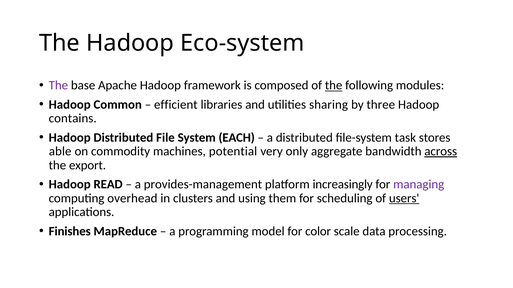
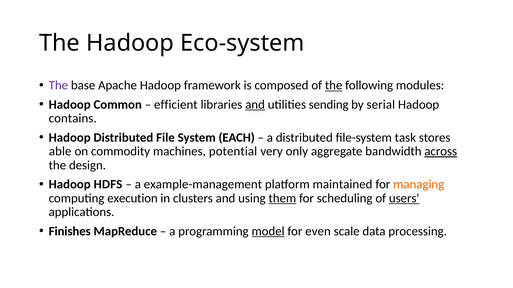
and underline: none -> present (255, 105)
sharing: sharing -> sending (329, 105)
three: three -> serial (381, 105)
export: export -> design (87, 166)
READ: READ -> HDFS (108, 185)
provides-management: provides-management -> example-management (203, 185)
increasingly: increasingly -> maintained (343, 185)
managing colour: purple -> orange (419, 185)
overhead: overhead -> execution (132, 199)
them underline: none -> present (282, 199)
model underline: none -> present (268, 232)
color: color -> even (318, 232)
